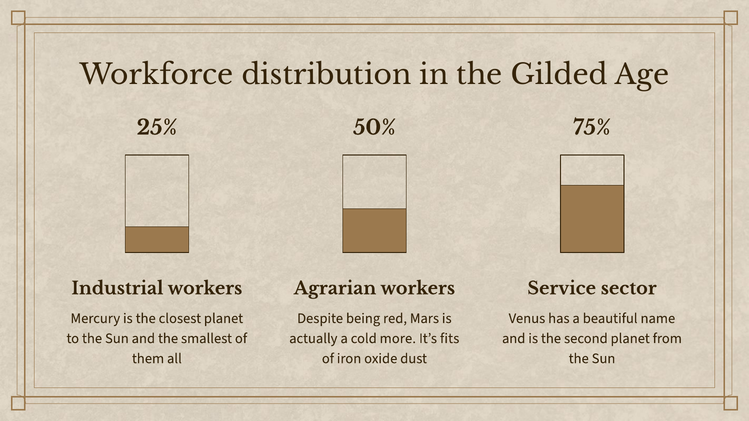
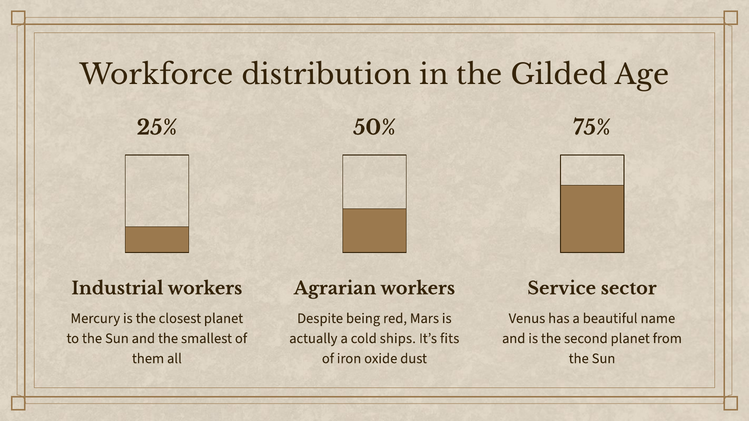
more: more -> ships (398, 339)
